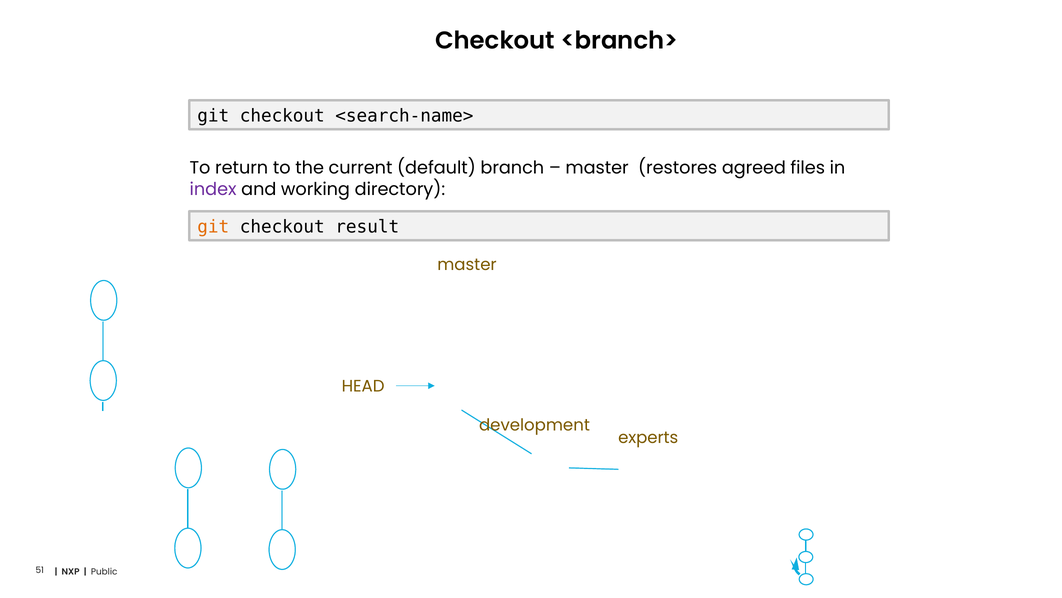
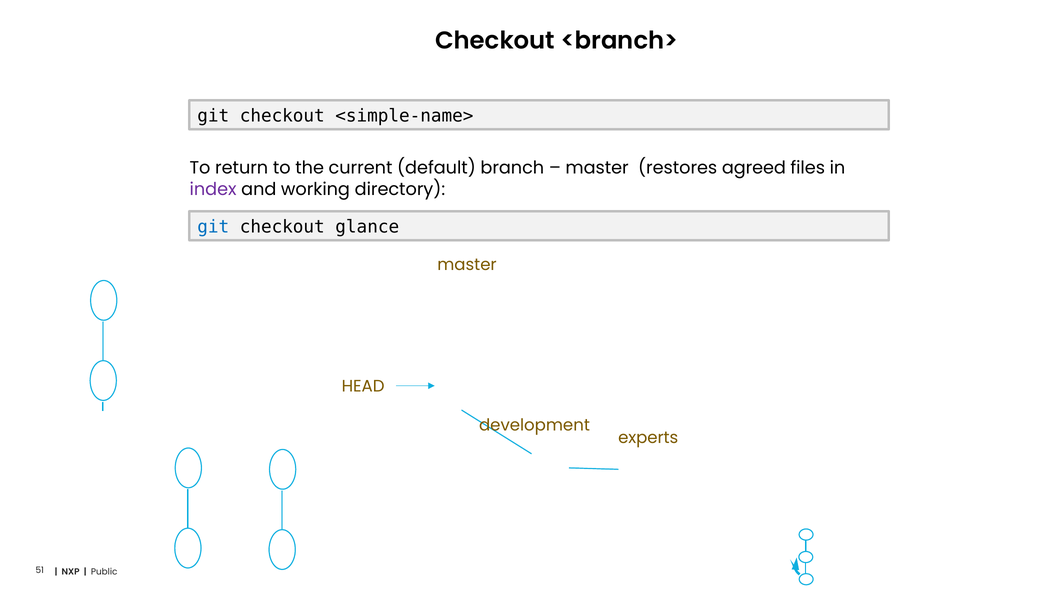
<search-name>: <search-name> -> <simple-name> (404, 116)
git colour: orange -> blue (213, 227)
result: result -> glance (367, 227)
